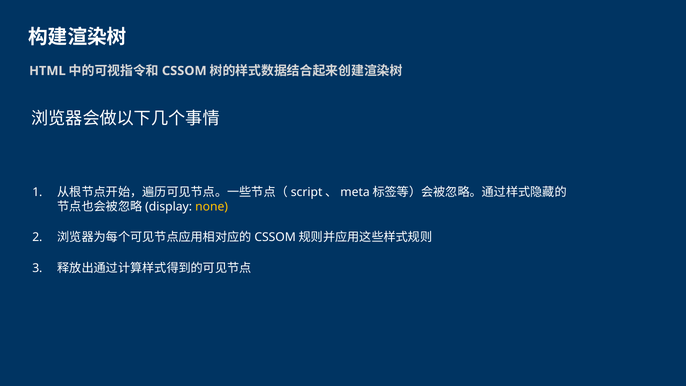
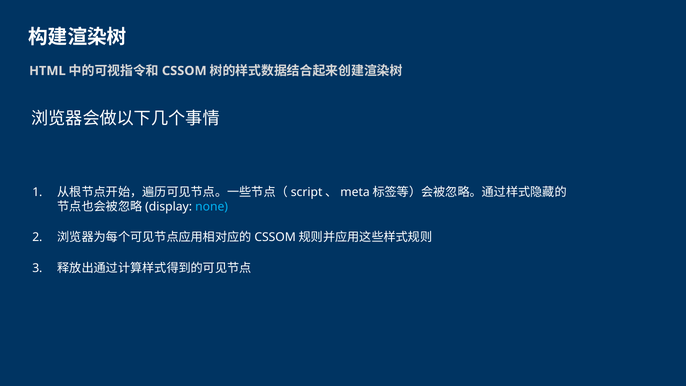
none colour: yellow -> light blue (212, 207)
